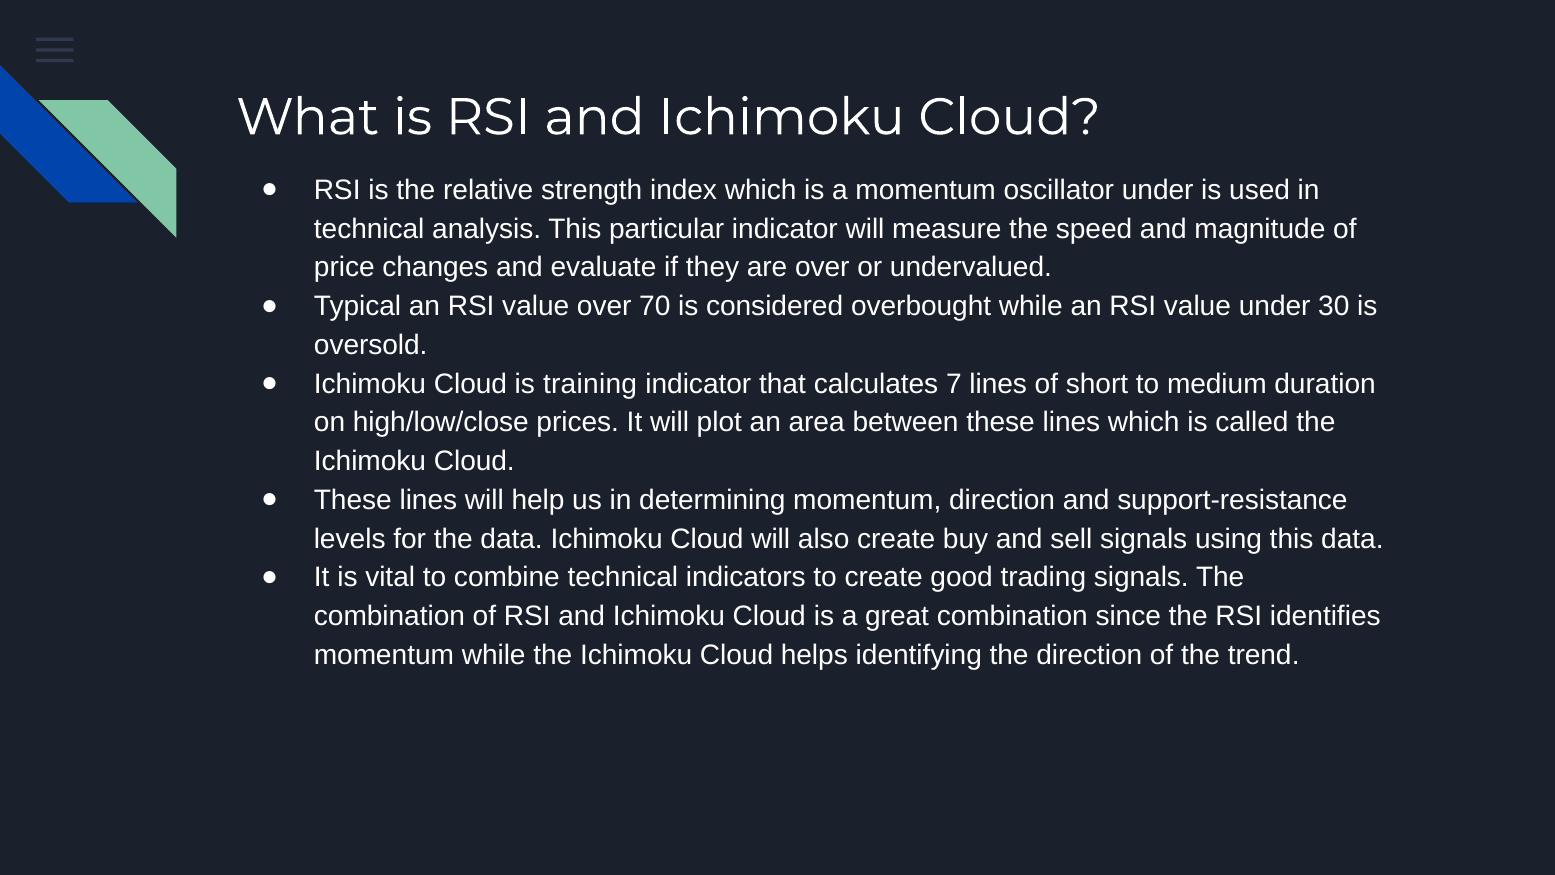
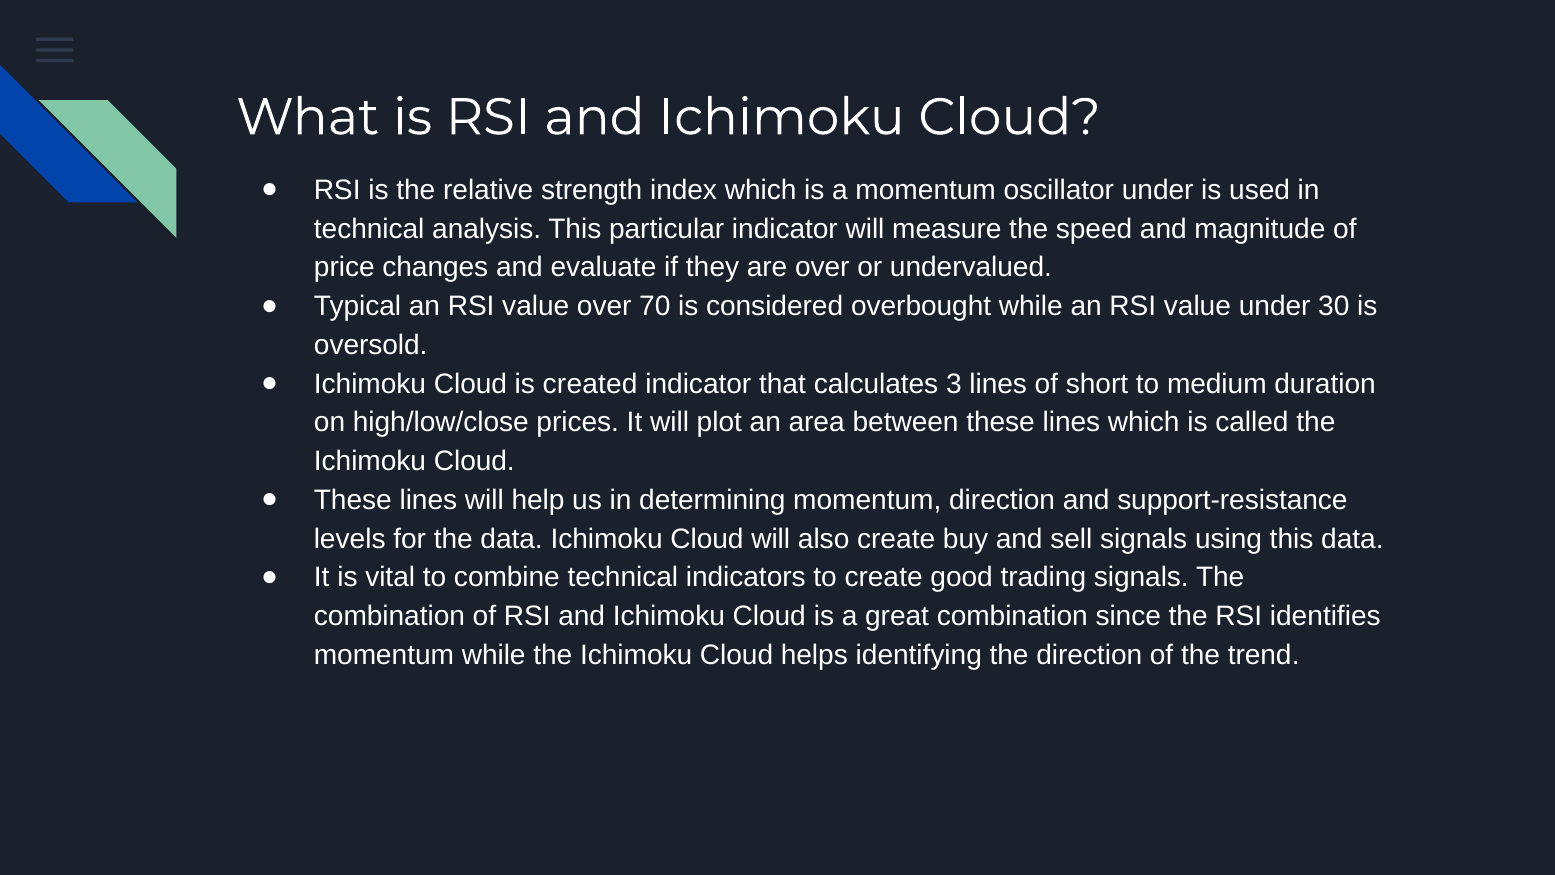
training: training -> created (590, 384)
7: 7 -> 3 (954, 384)
